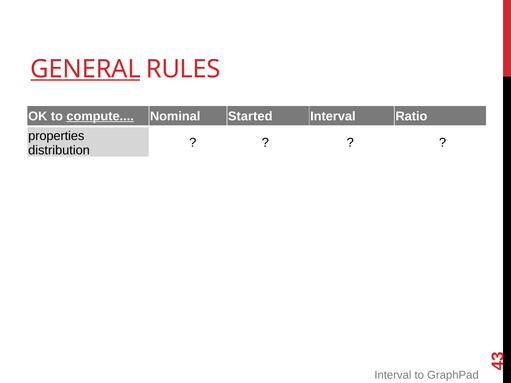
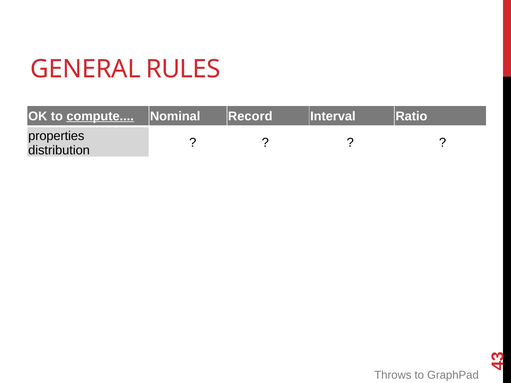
GENERAL underline: present -> none (86, 69)
Started: Started -> Record (250, 116)
Interval: Interval -> Throws (393, 375)
